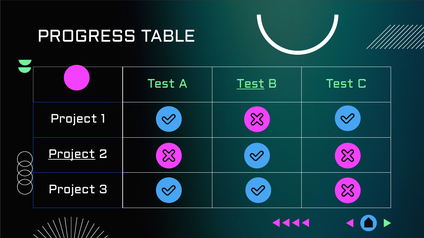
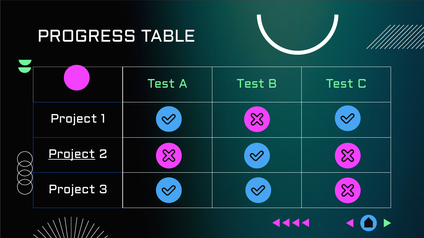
Test underline: present -> none (251, 84)
